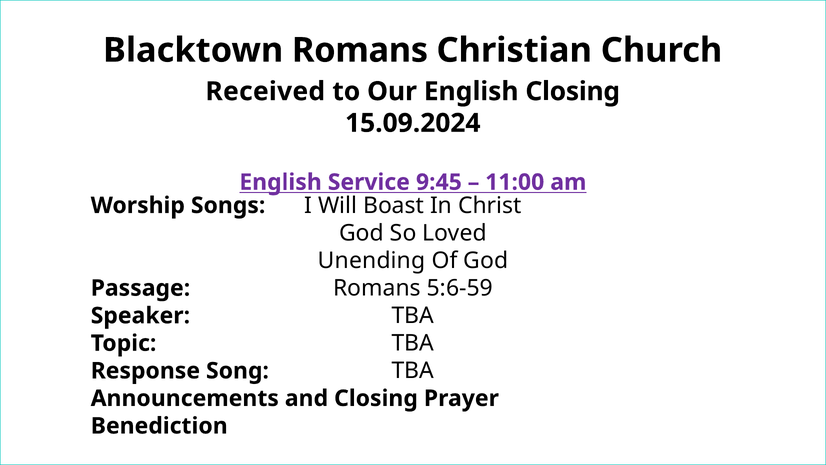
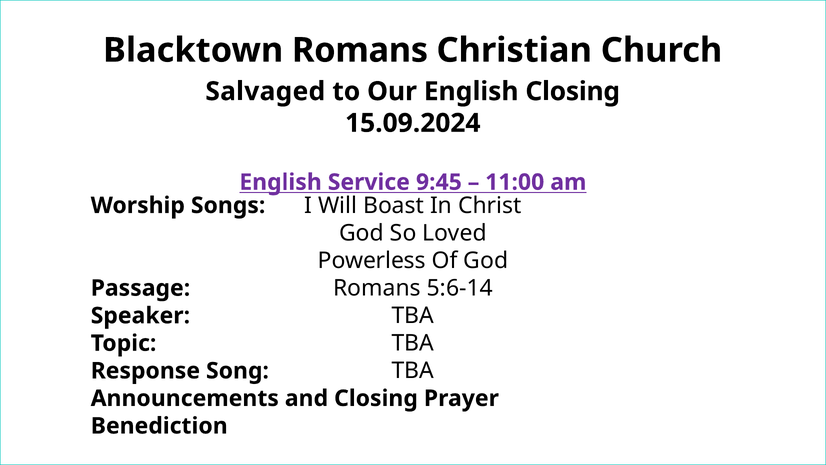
Received: Received -> Salvaged (265, 91)
Unending: Unending -> Powerless (372, 260)
5:6-59: 5:6-59 -> 5:6-14 (460, 288)
